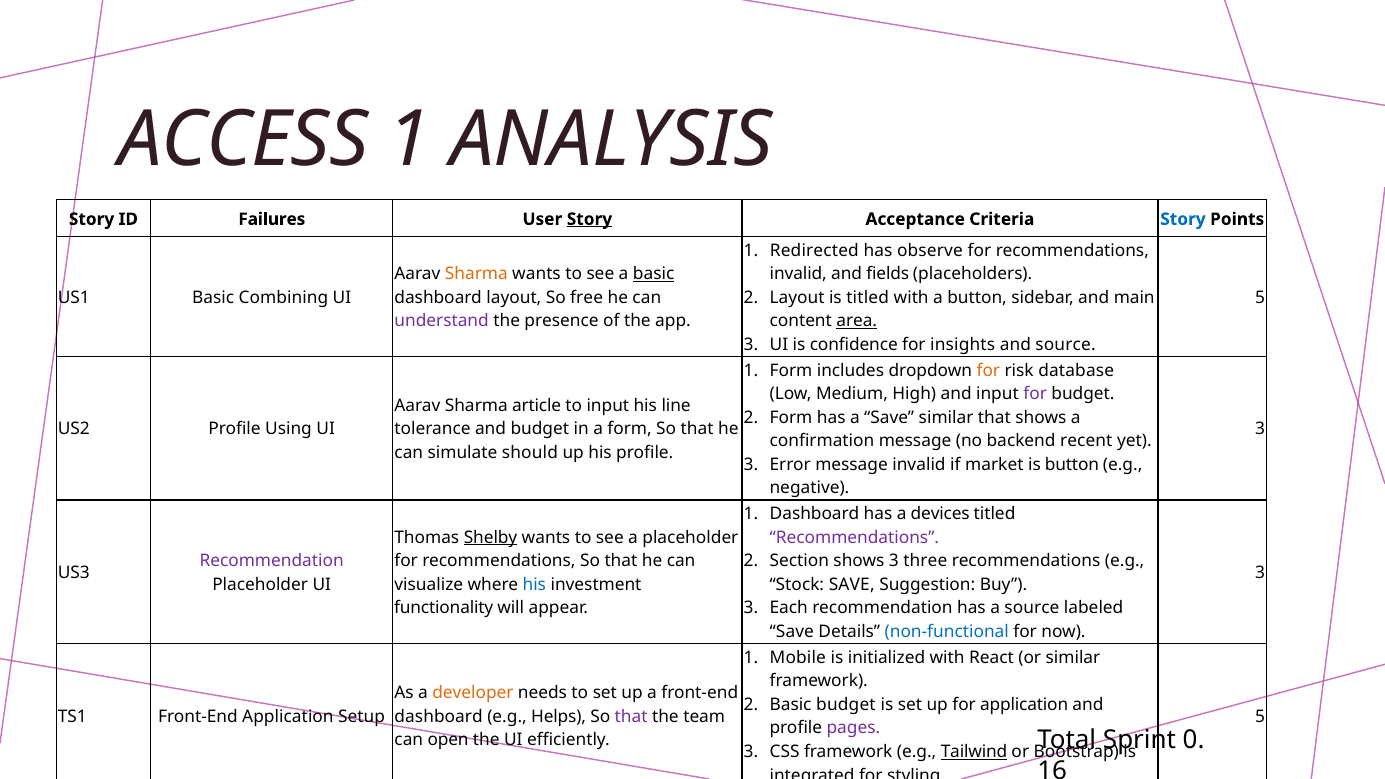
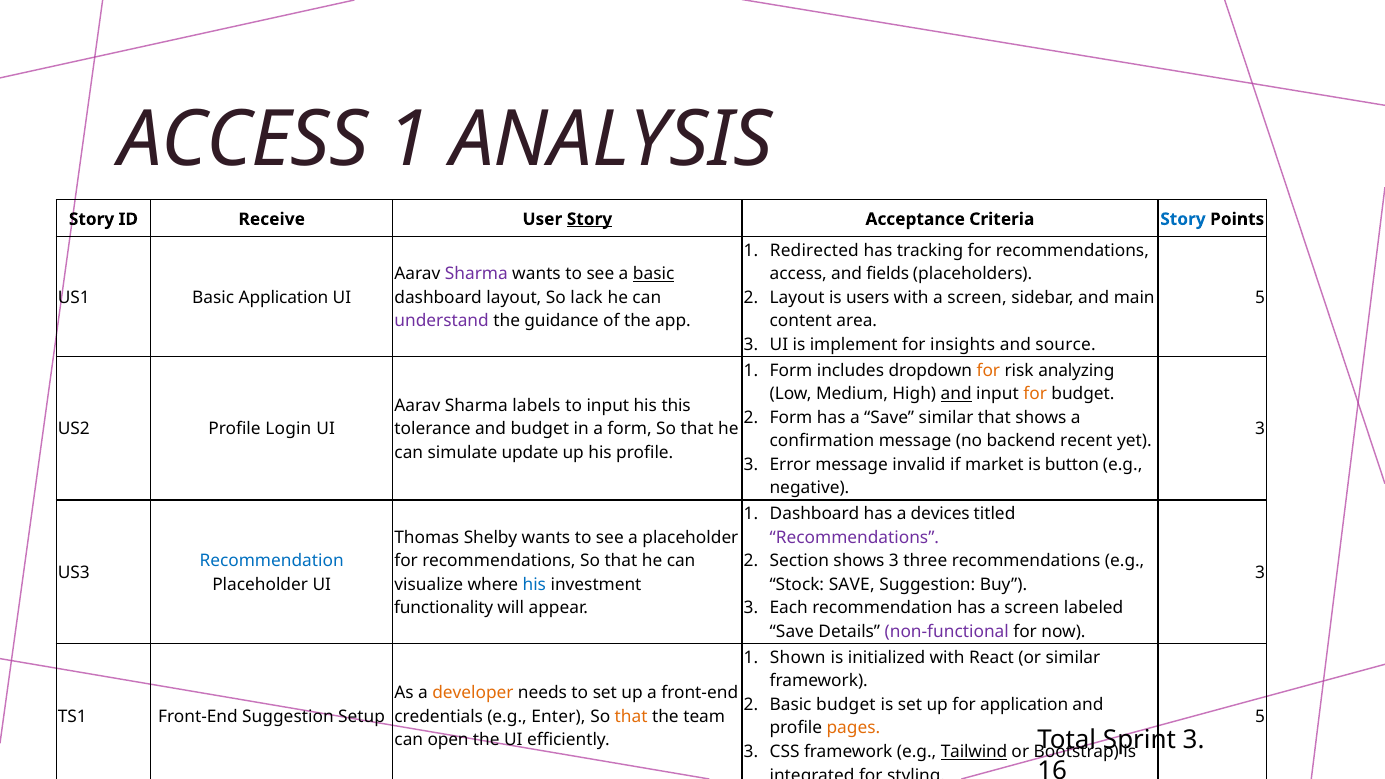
Failures: Failures -> Receive (272, 219)
observe: observe -> tracking (930, 250)
Sharma colour: orange -> purple (476, 274)
invalid: invalid -> access (798, 274)
Basic Combining: Combining -> Application (283, 297)
free: free -> lack (587, 297)
is titled: titled -> users (868, 297)
with a button: button -> screen (977, 297)
presence: presence -> guidance (562, 321)
area underline: present -> none (857, 321)
confidence: confidence -> implement (854, 345)
database: database -> analyzing (1076, 370)
and underline: none -> present (956, 394)
for colour: purple -> orange (1035, 394)
article: article -> labels (536, 406)
line: line -> this (676, 406)
Using: Using -> Login (288, 429)
should: should -> update (530, 453)
Shelby underline: present -> none (491, 538)
Recommendation colour: purple -> blue (272, 561)
has a source: source -> screen (1032, 608)
non-functional colour: blue -> purple (947, 632)
Mobile: Mobile -> Shown (798, 658)
Front-End Application: Application -> Suggestion (288, 716)
dashboard: dashboard -> credentials (439, 716)
Helps: Helps -> Enter (558, 716)
that colour: purple -> orange (631, 716)
pages colour: purple -> orange (853, 728)
0: 0 -> 3 (1194, 740)
